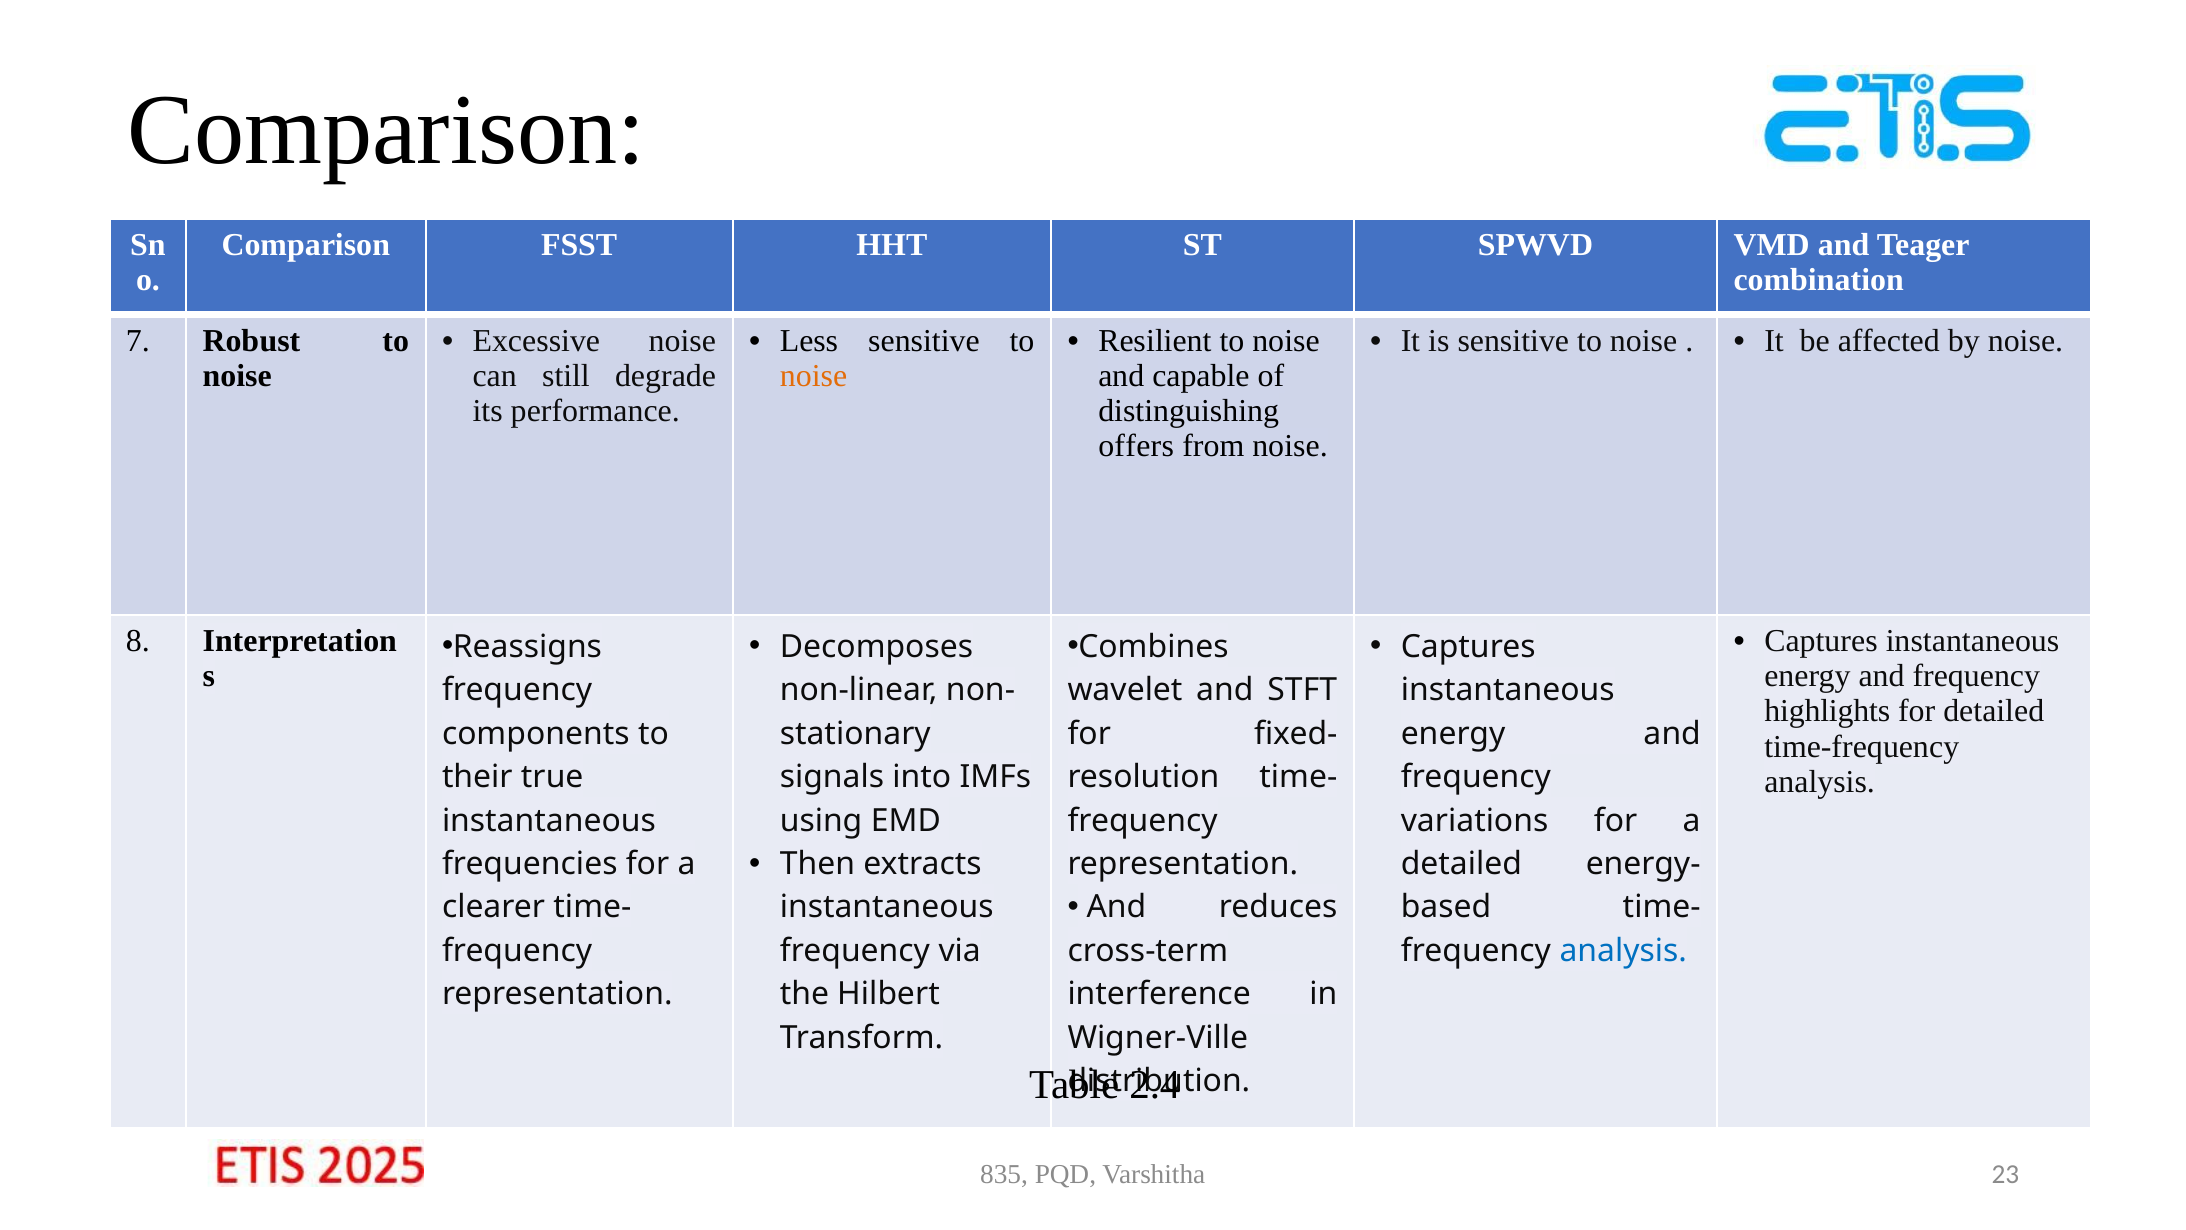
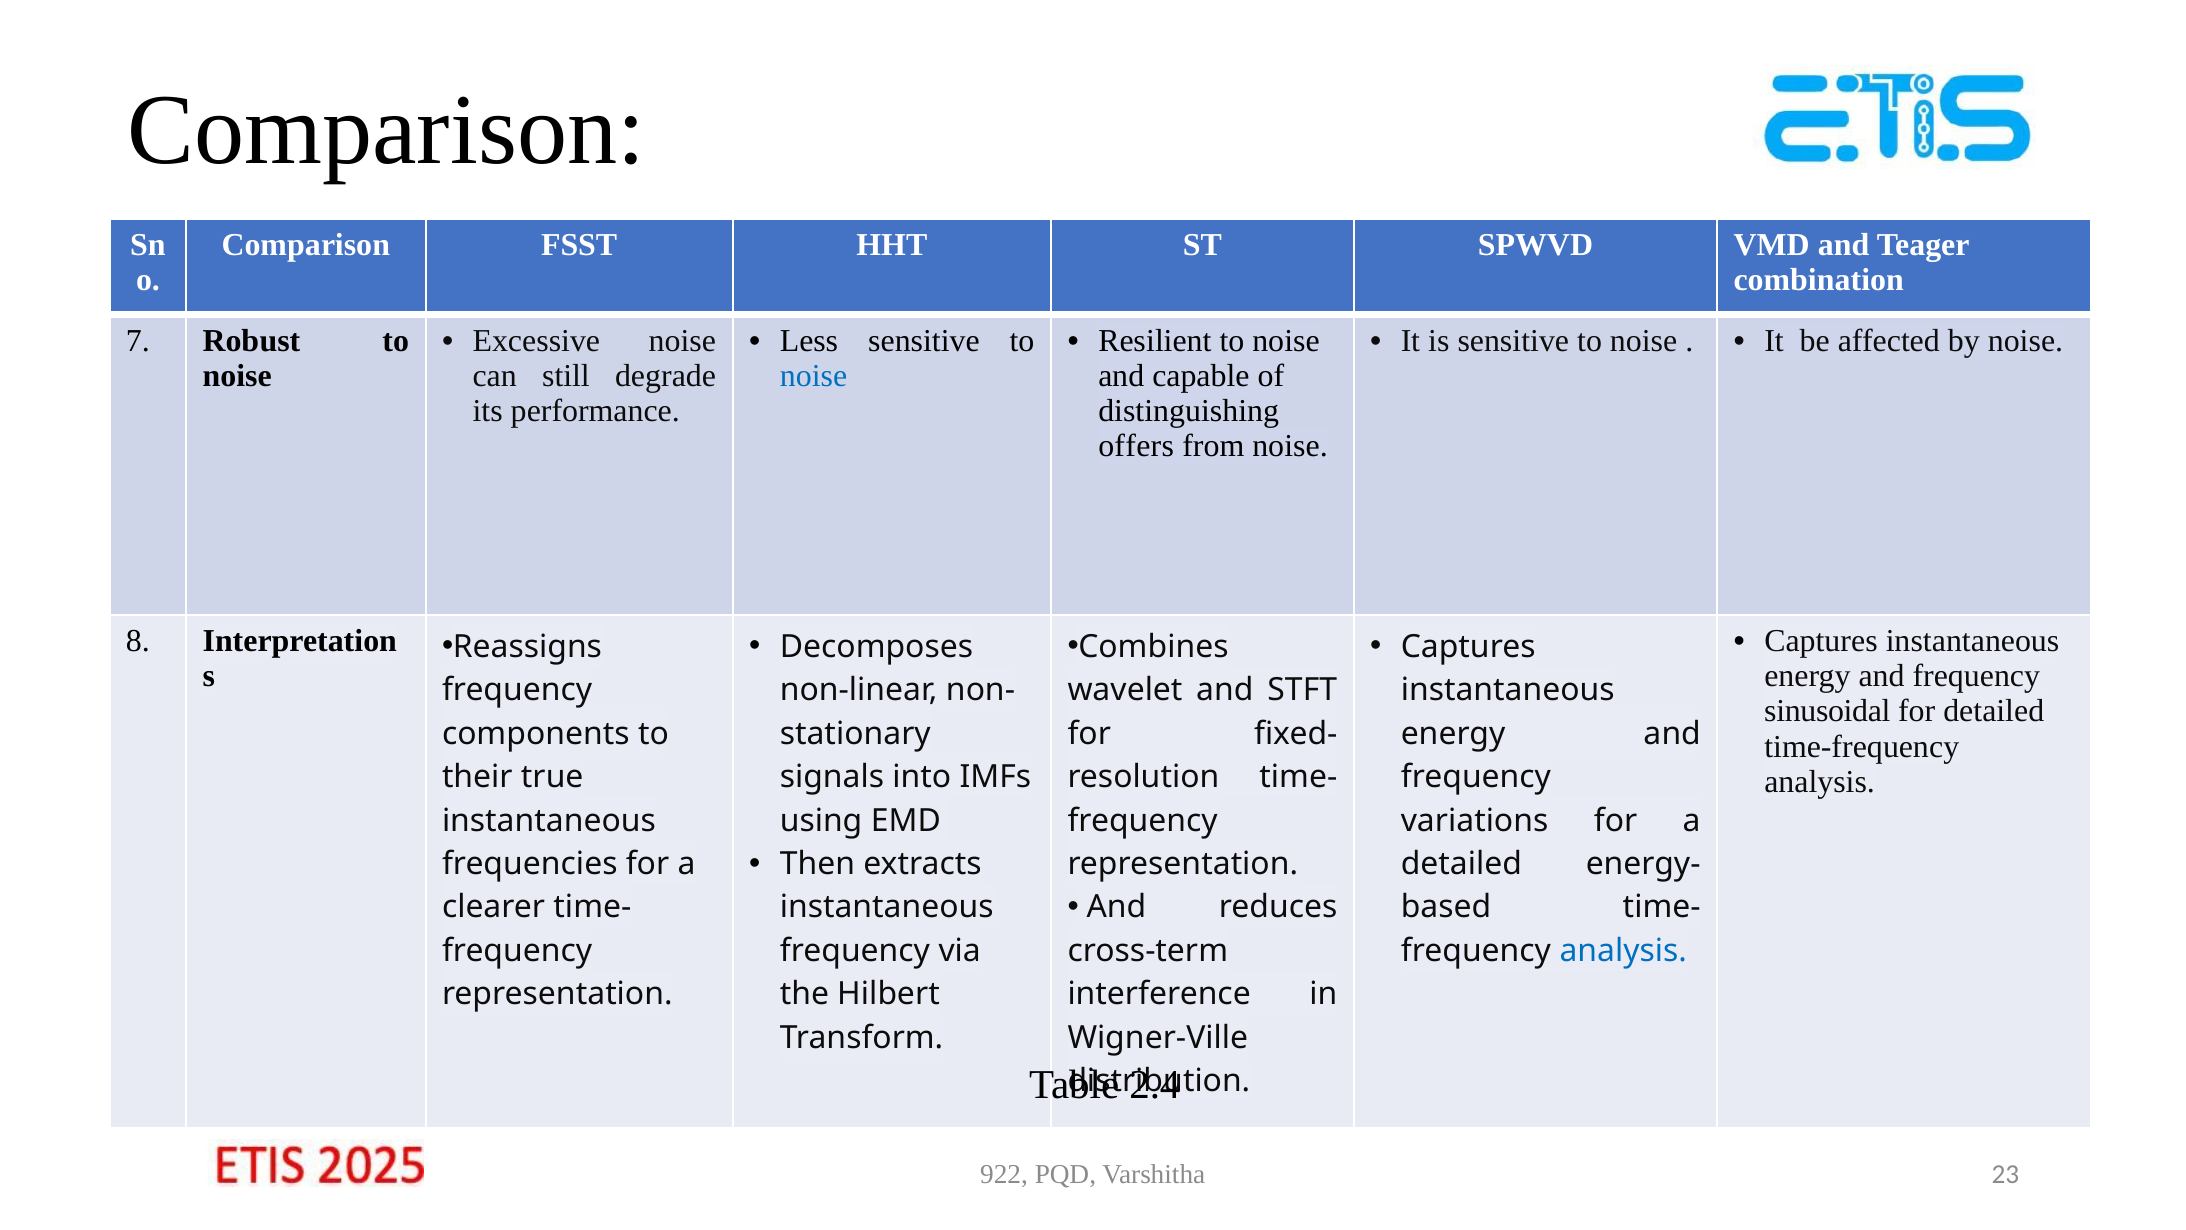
noise colour: orange -> blue (814, 376)
highlights: highlights -> sinusoidal (1827, 711)
835: 835 -> 922 (1004, 1174)
